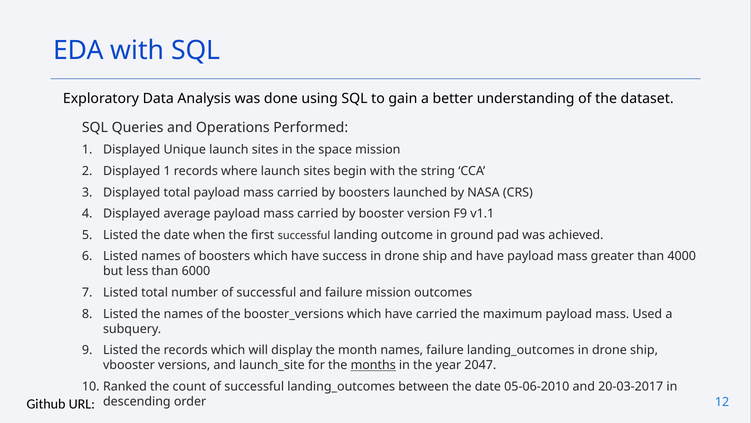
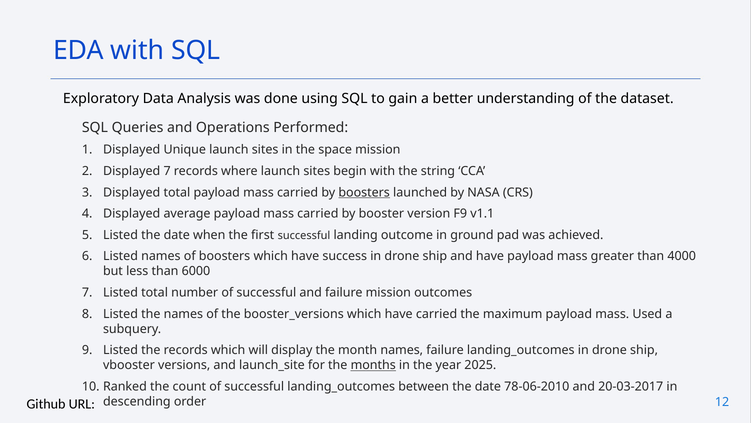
Displayed 1: 1 -> 7 (167, 171)
boosters underline: none -> present (364, 192)
2047: 2047 -> 2025 (480, 365)
05-06-2010: 05-06-2010 -> 78-06-2010 (537, 386)
